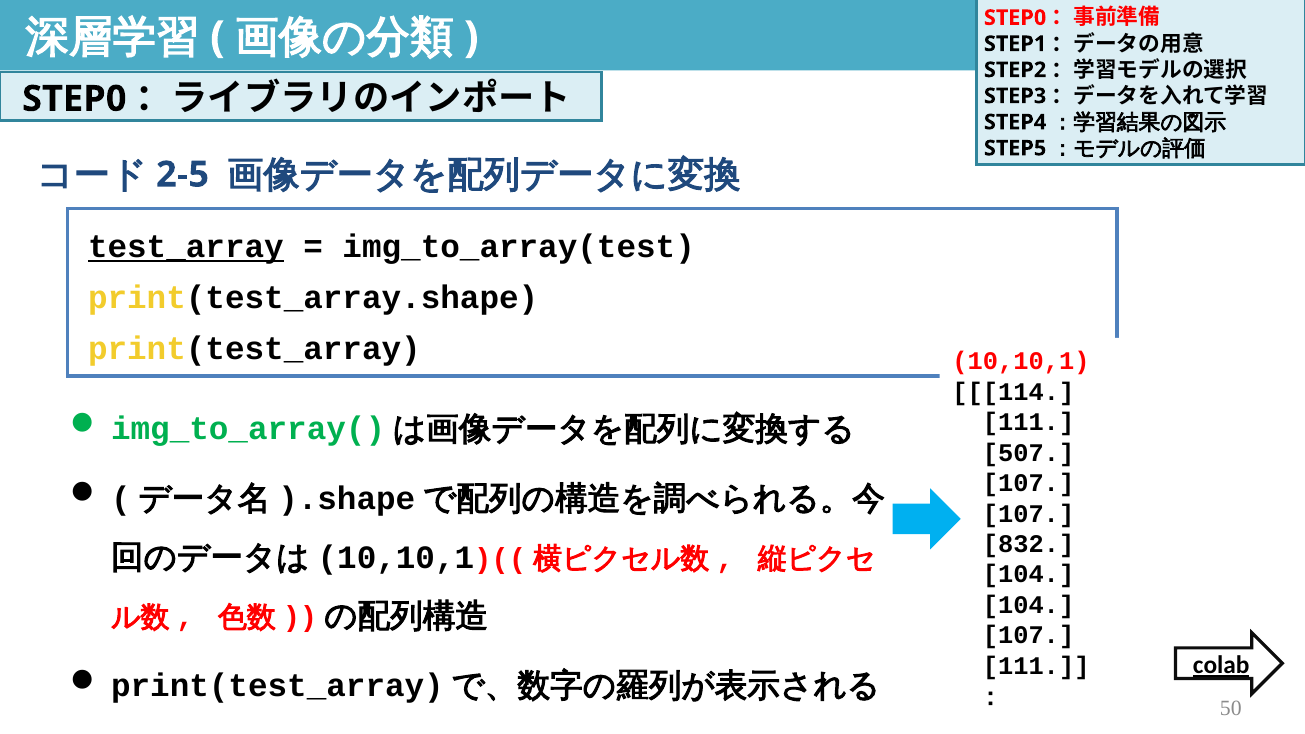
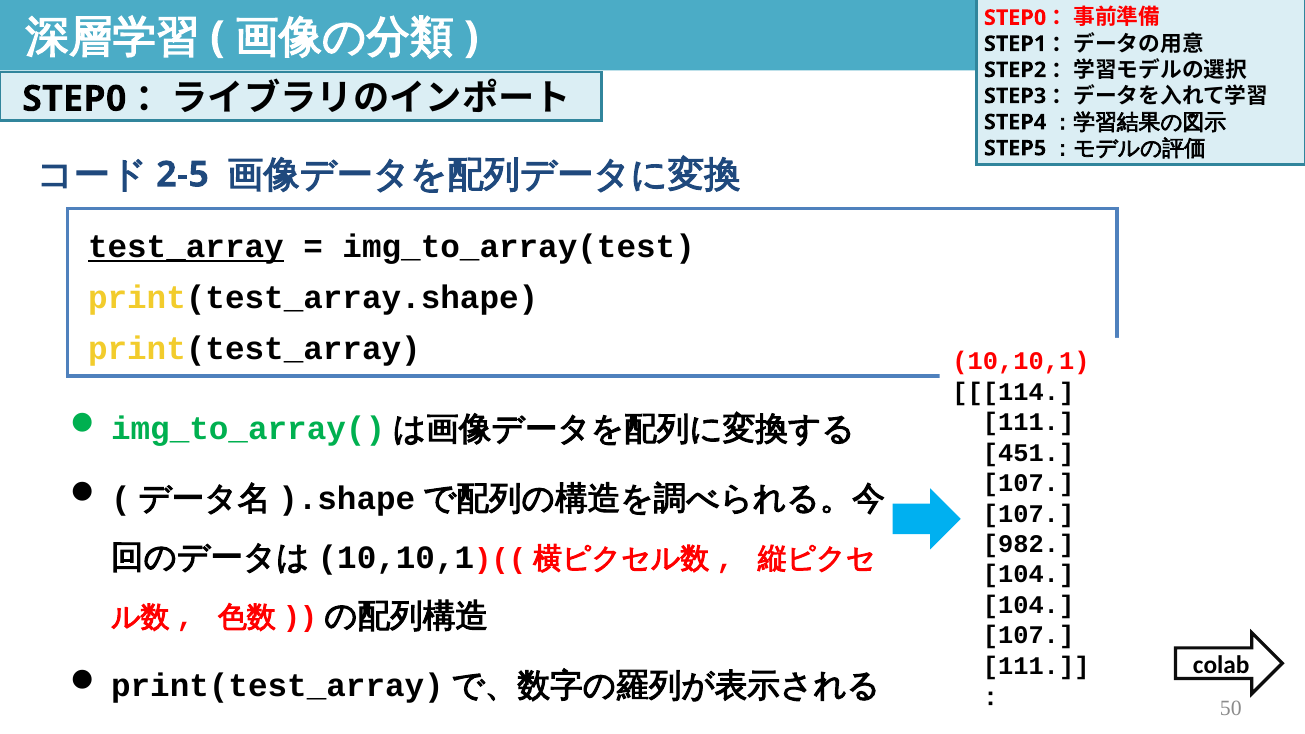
507: 507 -> 451 (1029, 453)
832: 832 -> 982 (1029, 544)
colab underline: present -> none (1221, 665)
